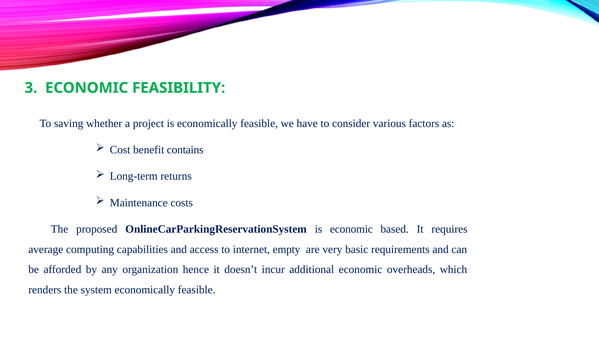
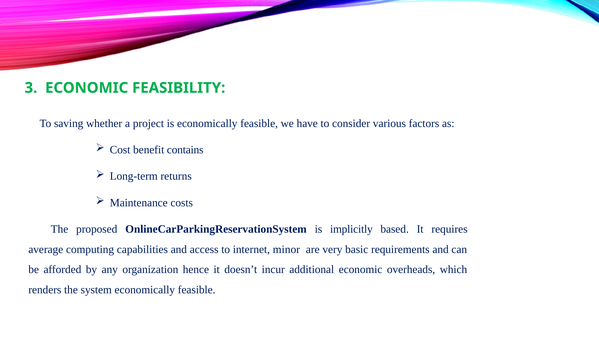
is economic: economic -> implicitly (351, 229)
empty: empty -> minor (286, 249)
